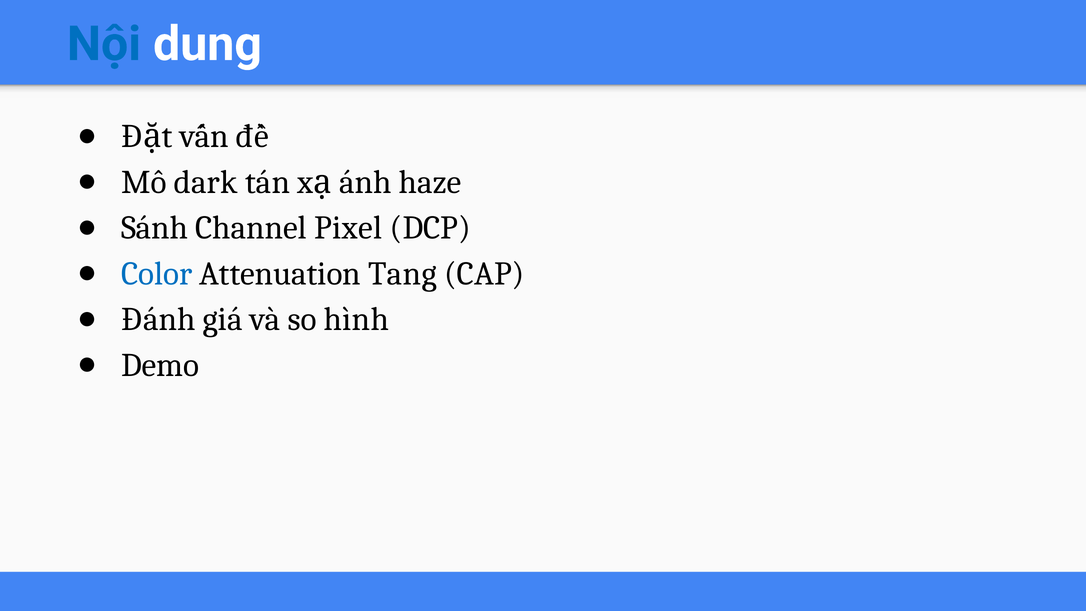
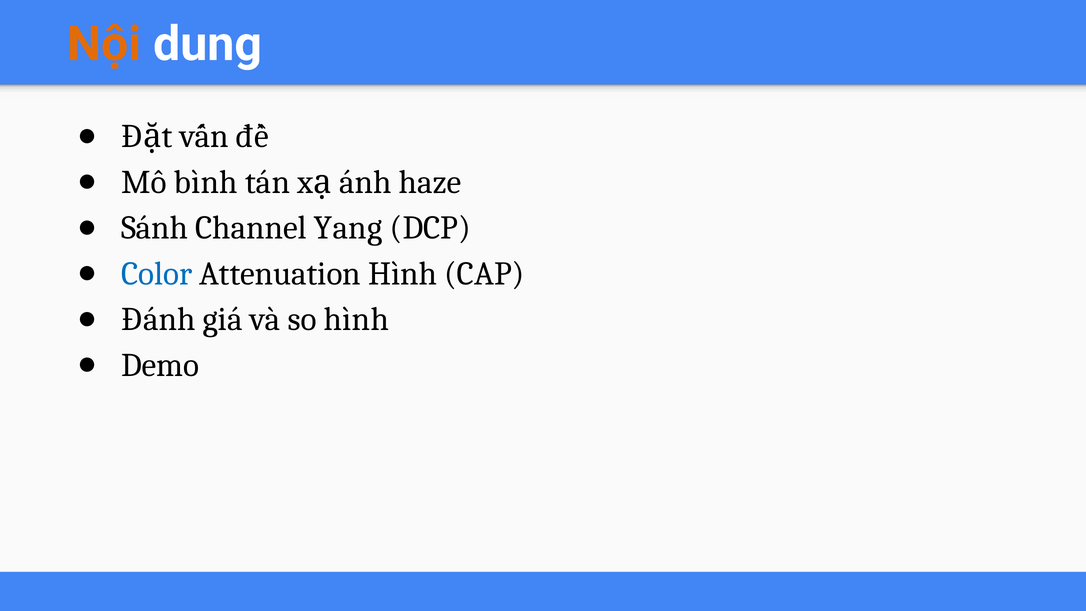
Nội colour: blue -> orange (104, 44)
dark: dark -> bình (206, 182)
Pixel: Pixel -> Yang (348, 228)
Attenuation Tang: Tang -> Hình (403, 274)
